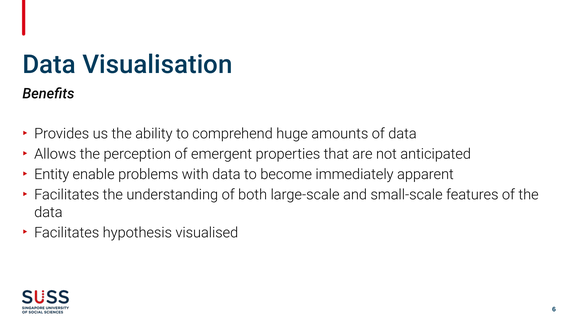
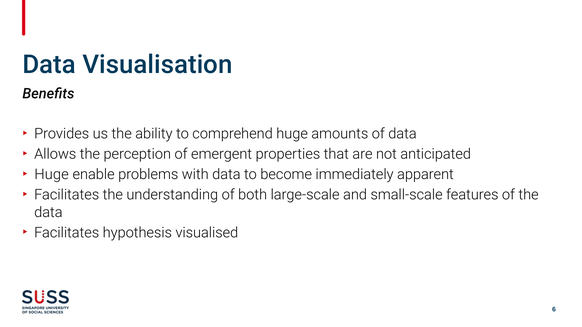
Entity: Entity -> Huge (52, 175)
